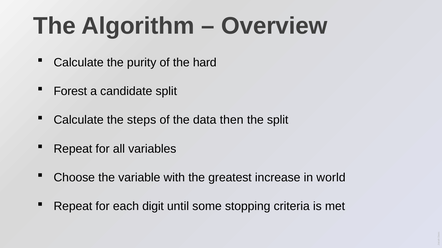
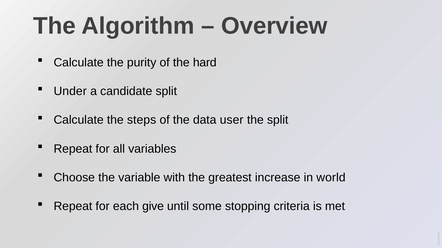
Forest: Forest -> Under (70, 91)
then: then -> user (232, 120)
digit: digit -> give (153, 206)
